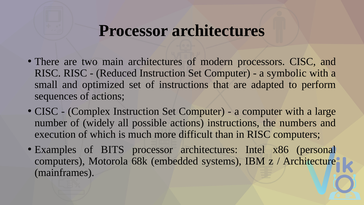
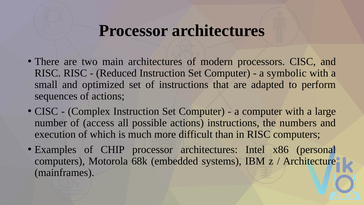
widely: widely -> access (99, 123)
BITS: BITS -> CHIP (113, 149)
